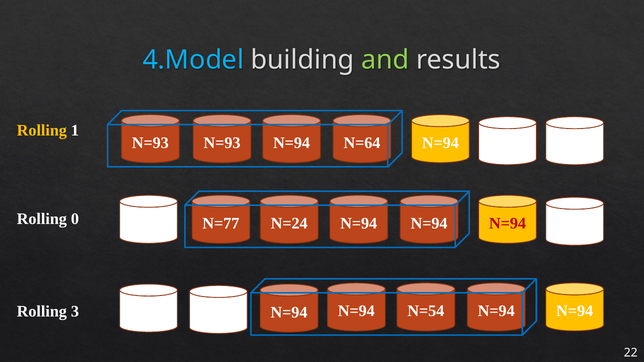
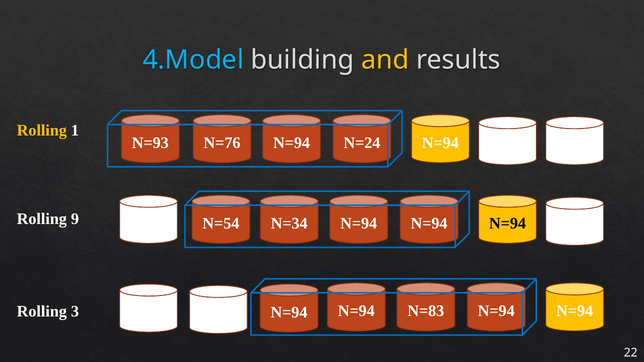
and colour: light green -> yellow (385, 60)
N=93: N=93 -> N=76 (222, 143)
N=64: N=64 -> N=24 (362, 143)
0: 0 -> 9 (75, 219)
N=77: N=77 -> N=54 (221, 224)
N=24: N=24 -> N=34 (289, 224)
N=94 colour: red -> black (508, 224)
N=54: N=54 -> N=83 (426, 311)
